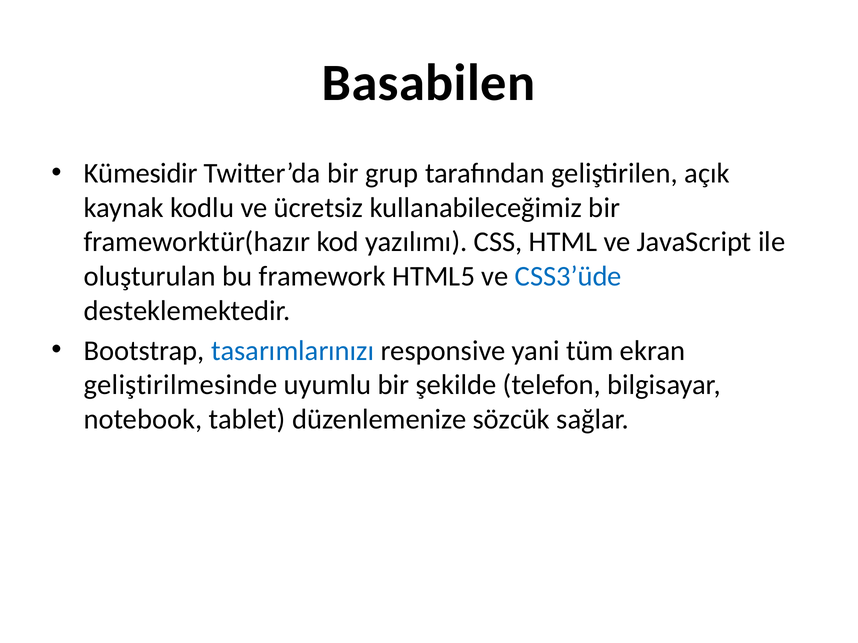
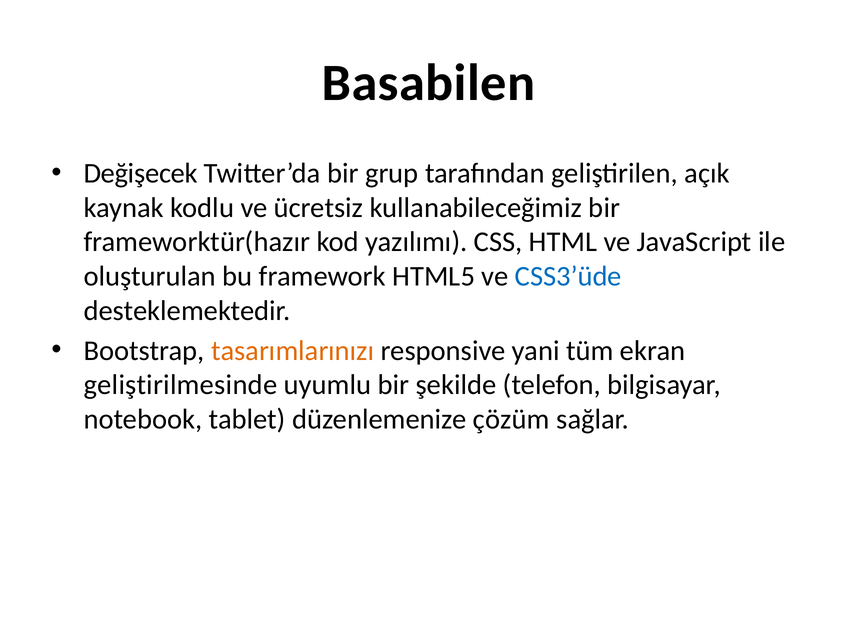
Kümesidir: Kümesidir -> Değişecek (141, 174)
tasarımlarınızı colour: blue -> orange (293, 351)
sözcük: sözcük -> çözüm (511, 420)
